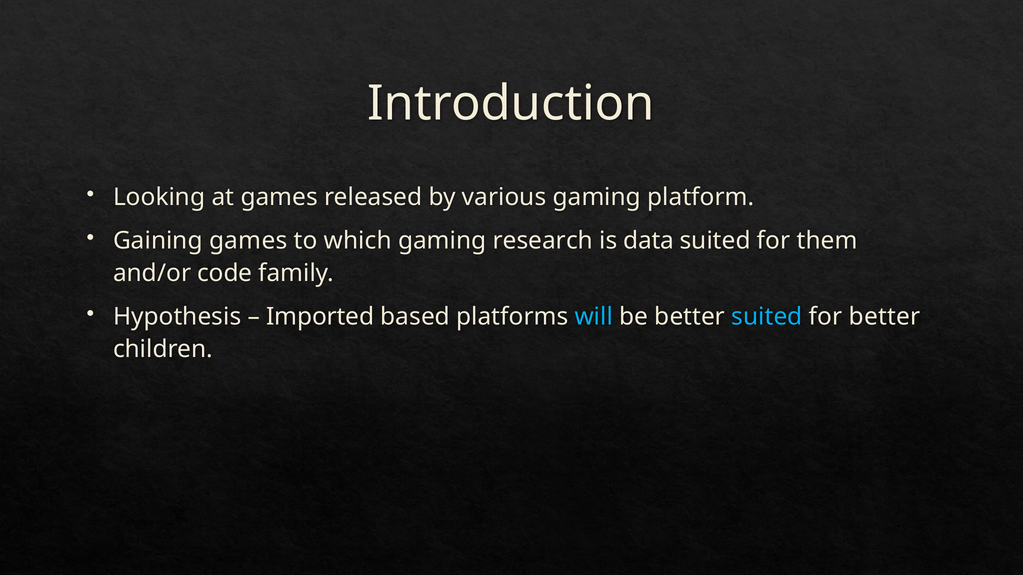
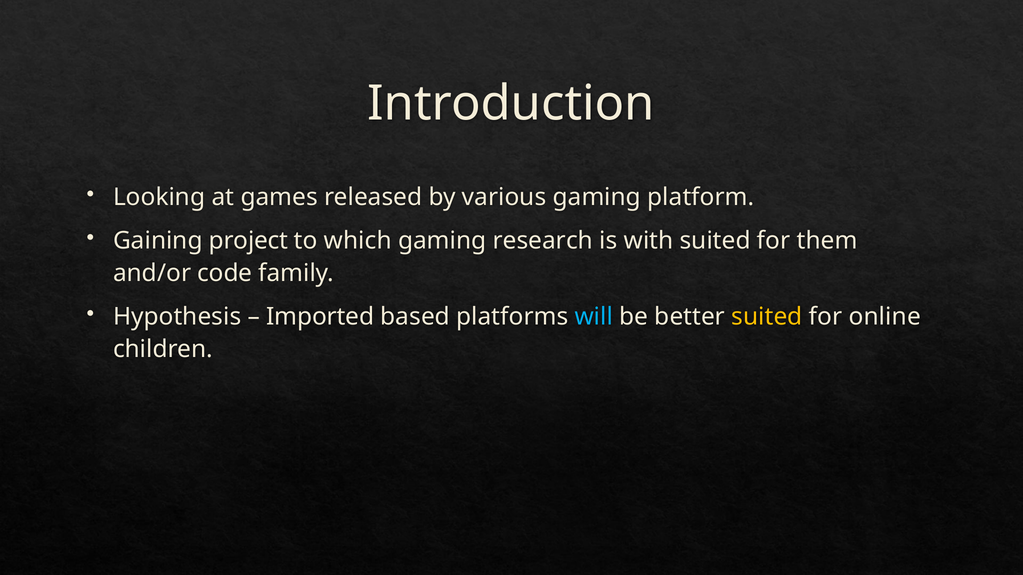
Gaining games: games -> project (248, 241)
data: data -> with (649, 241)
suited colour: light blue -> yellow (767, 317)
for better: better -> online (885, 317)
